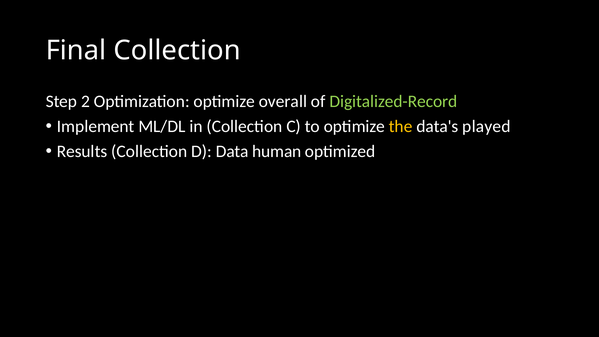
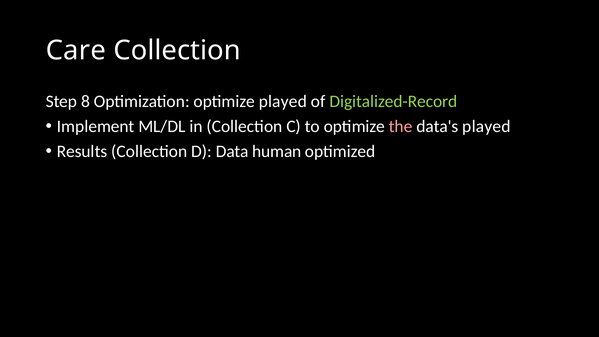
Final: Final -> Care (76, 50)
2: 2 -> 8 (85, 101)
optimize overall: overall -> played (283, 101)
the colour: yellow -> pink (401, 126)
